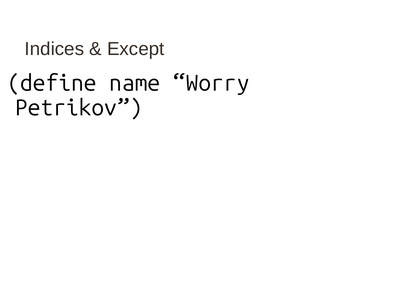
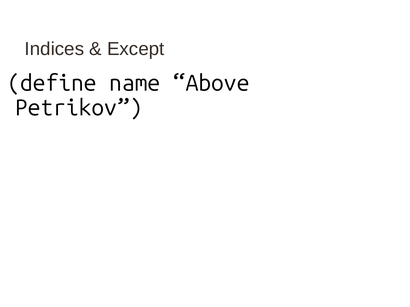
Worry: Worry -> Above (211, 83)
